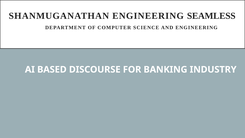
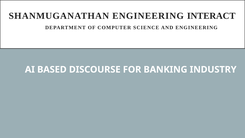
SEAMLESS: SEAMLESS -> INTERACT (211, 16)
